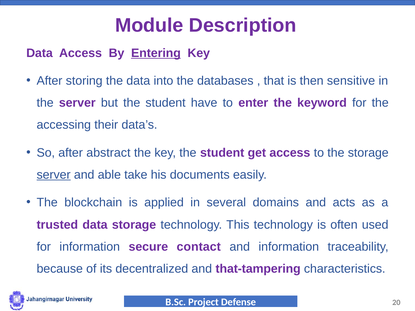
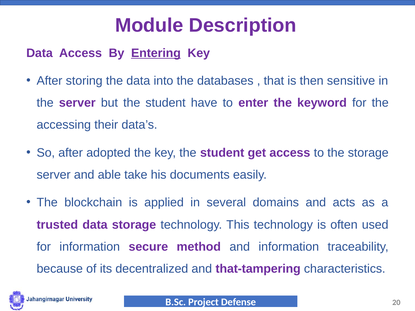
abstract: abstract -> adopted (108, 153)
server underline: present -> none (54, 175)
contact: contact -> method (199, 247)
